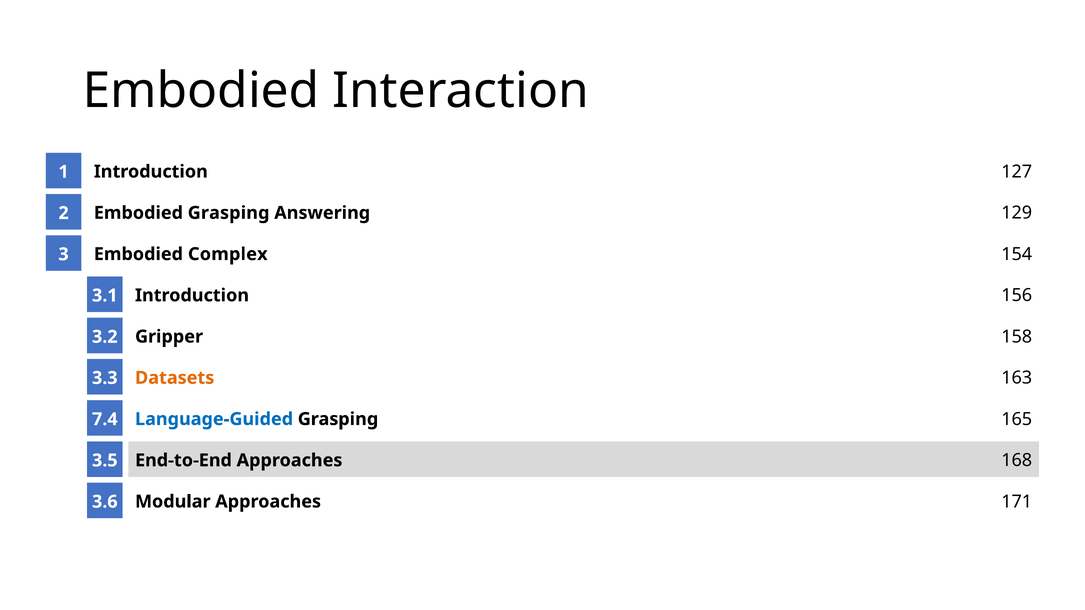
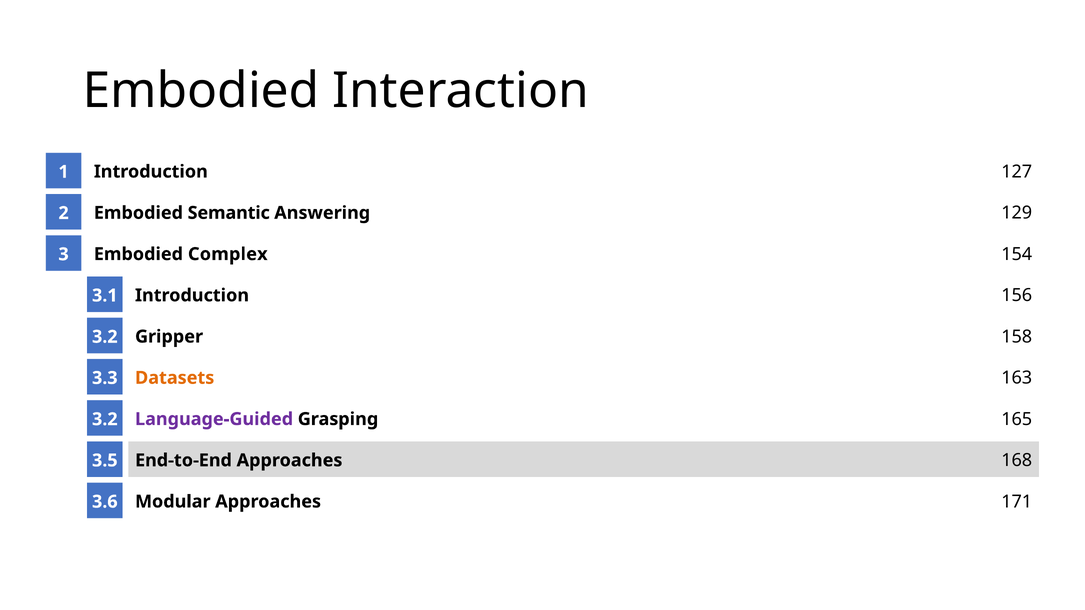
Embodied Grasping: Grasping -> Semantic (229, 213)
Language-Guided colour: blue -> purple (214, 419)
7.4: 7.4 -> 3.2 (105, 419)
